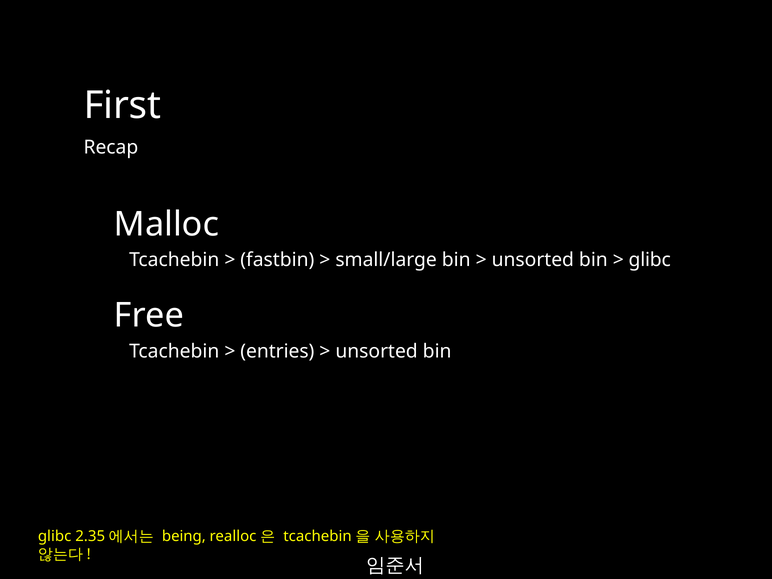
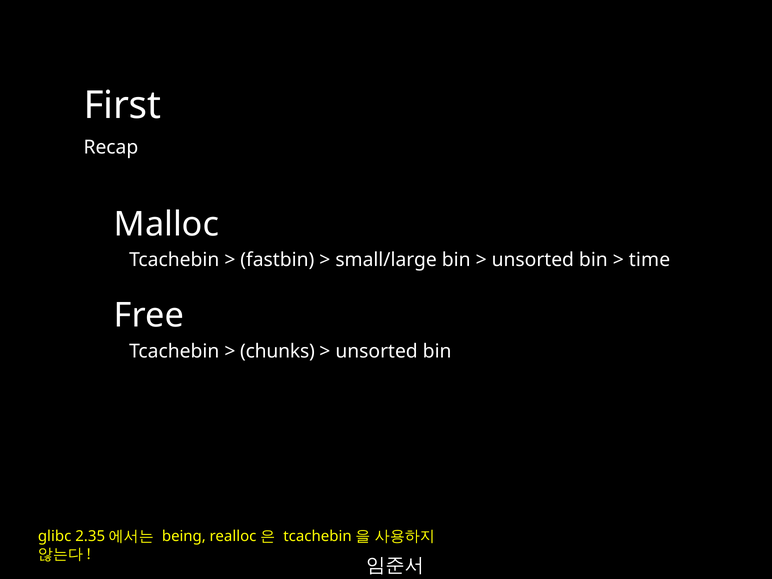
glibc: glibc -> time (650, 260)
entries: entries -> chunks (277, 351)
